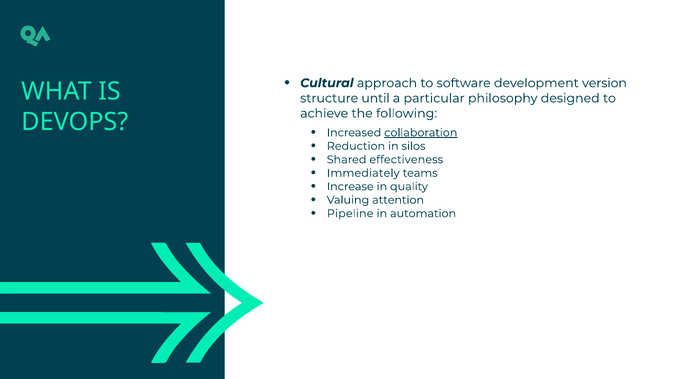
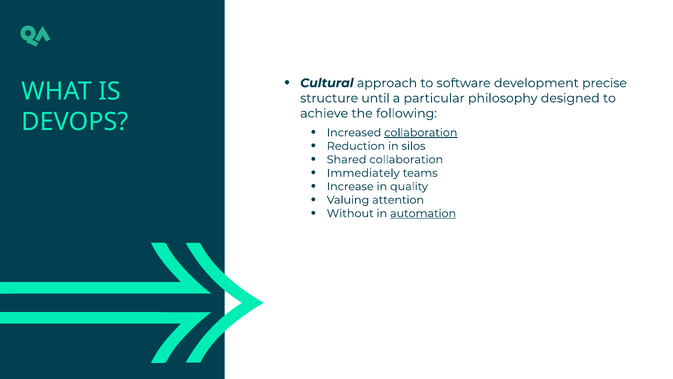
version: version -> precise (604, 83)
Shared effectiveness: effectiveness -> collaboration (406, 159)
Pipeline: Pipeline -> Without (350, 213)
automation underline: none -> present (423, 213)
